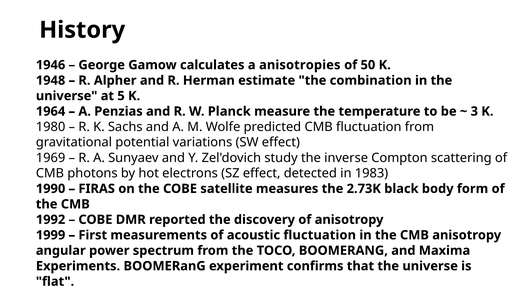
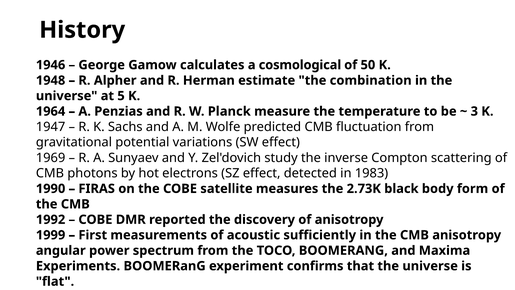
anisotropies: anisotropies -> cosmological (300, 65)
1980: 1980 -> 1947 (51, 127)
acoustic fluctuation: fluctuation -> sufficiently (320, 235)
